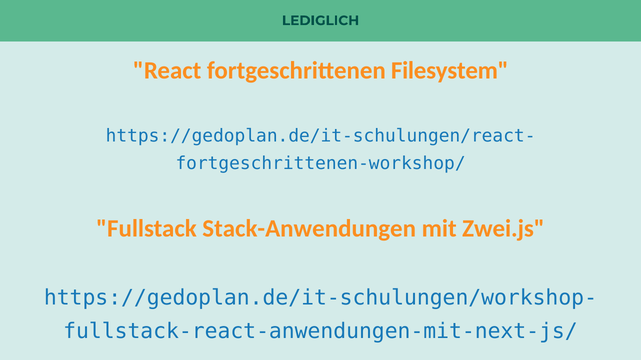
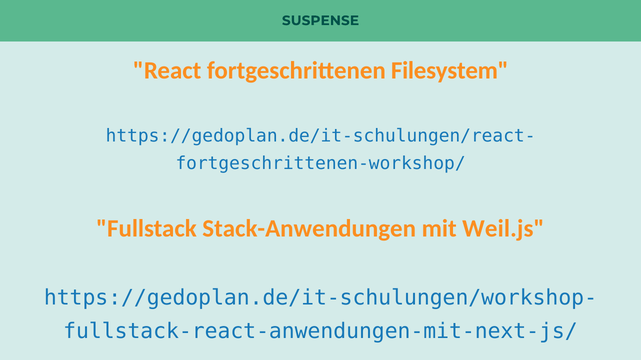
LEDIGLICH: LEDIGLICH -> SUSPENSE (320, 21)
Zwei.js: Zwei.js -> Weil.js (503, 229)
